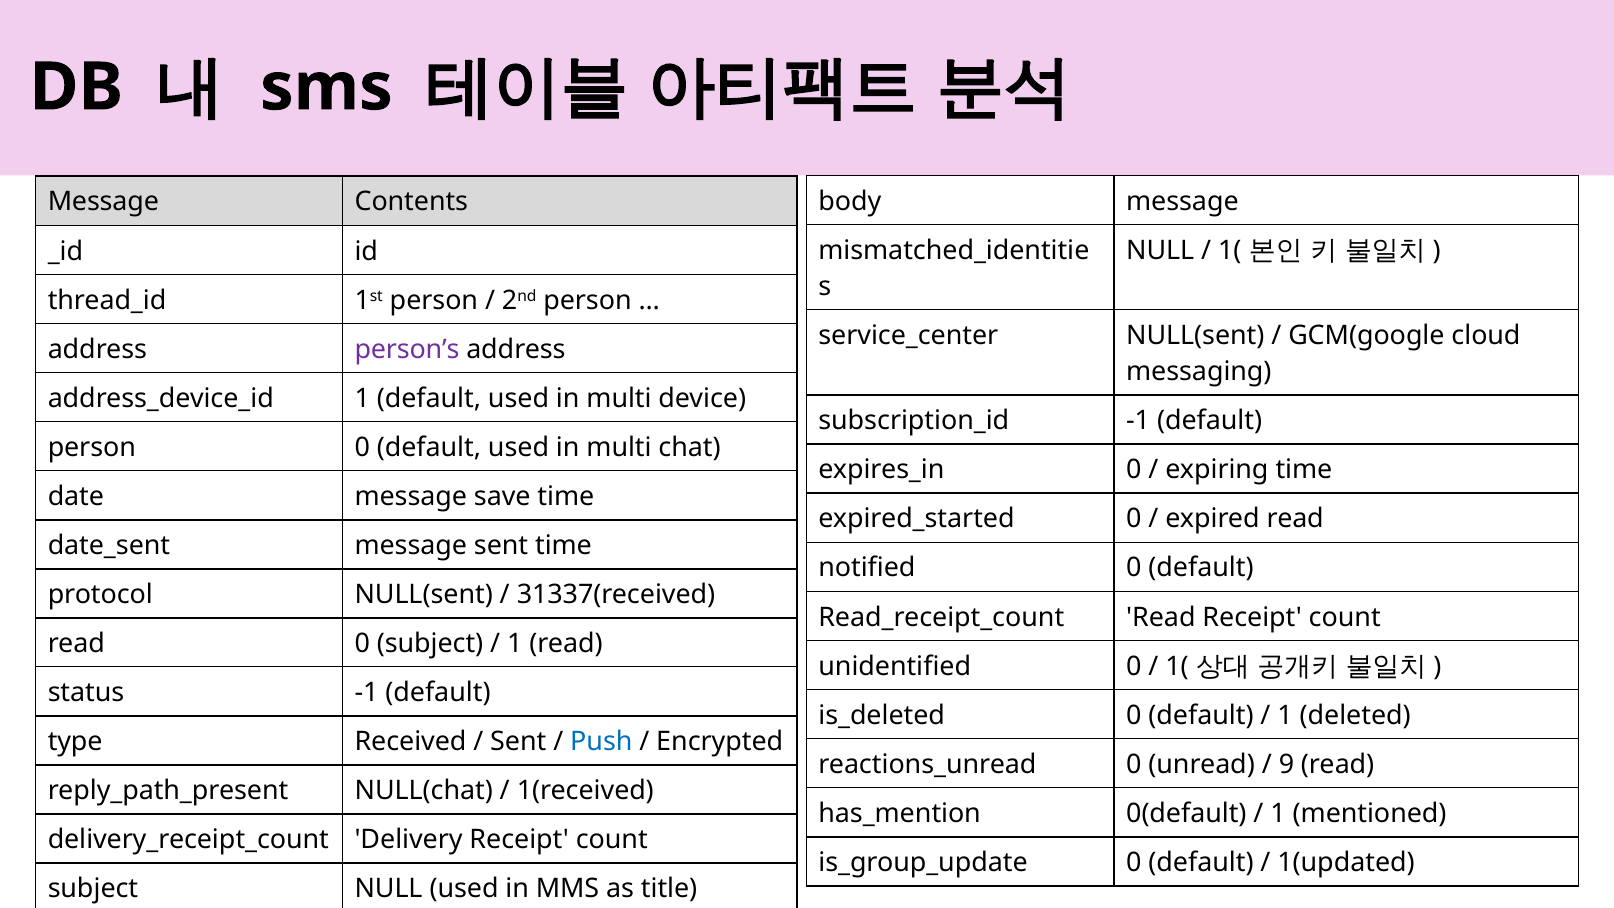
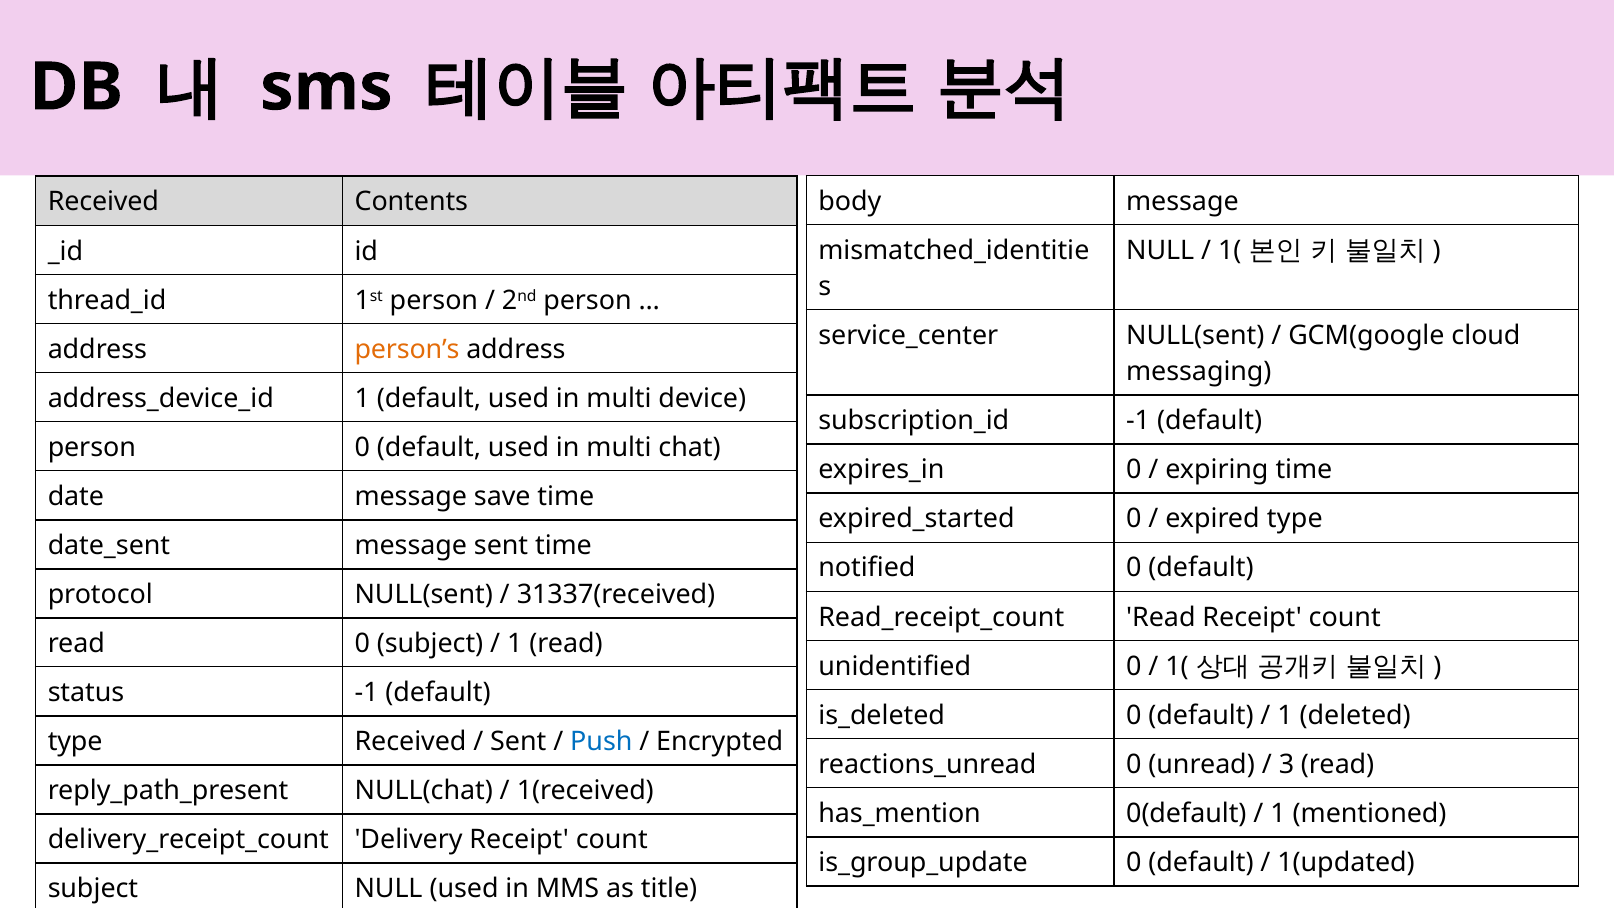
Message: Message -> Received (103, 202)
person’s colour: purple -> orange (407, 349)
expired read: read -> type (1295, 519)
9: 9 -> 3 (1286, 764)
